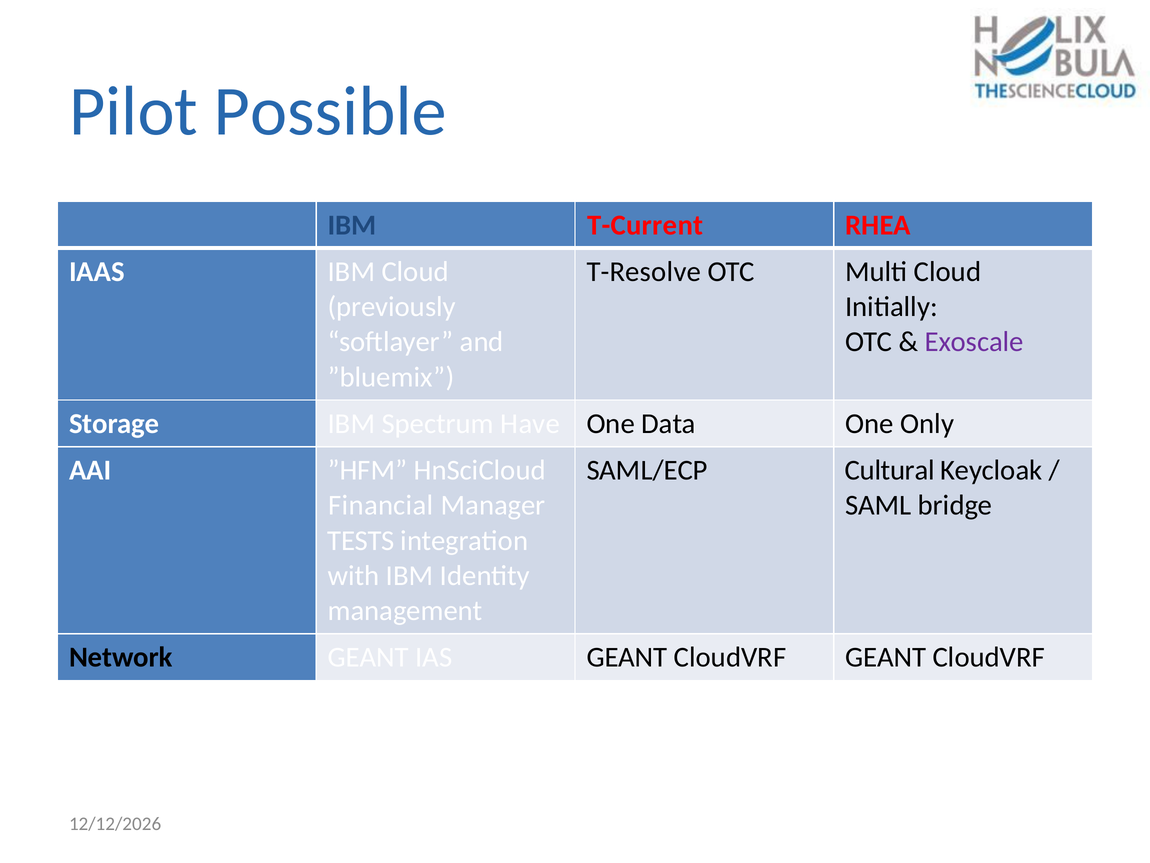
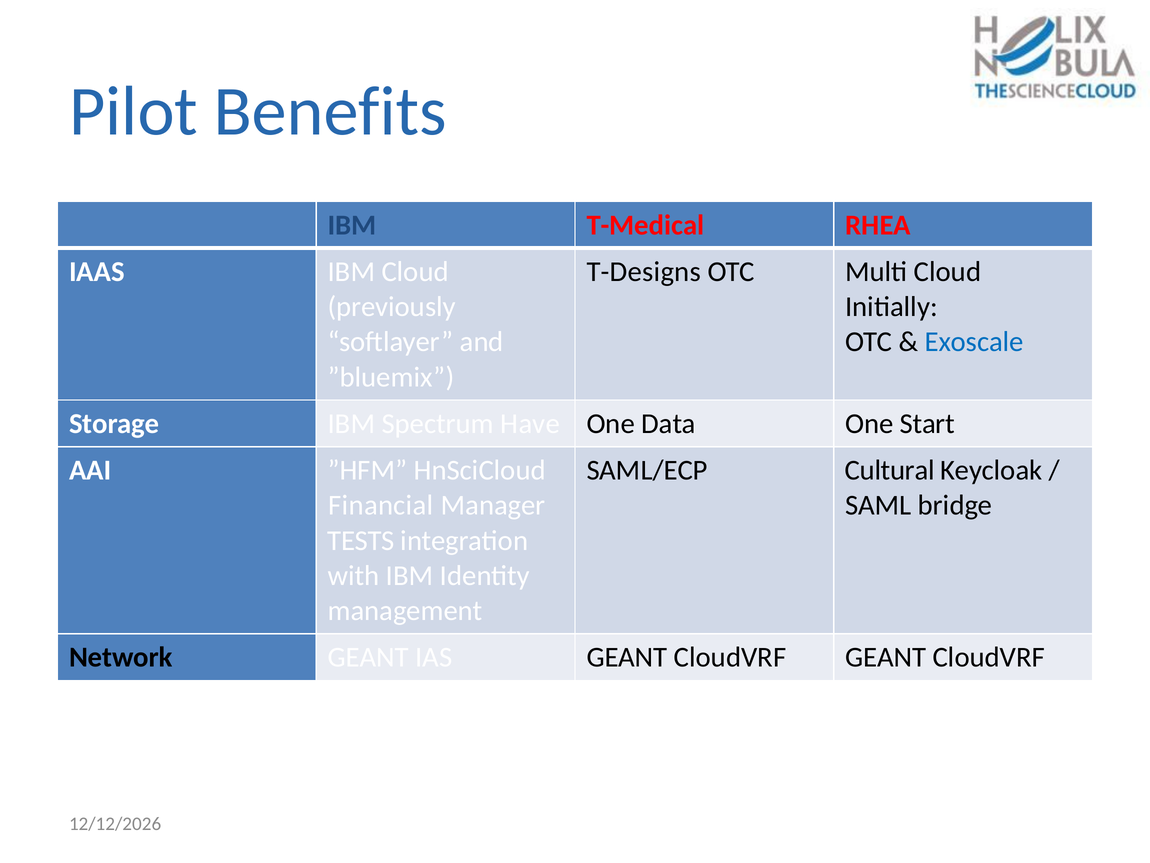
Possible: Possible -> Benefits (330, 111)
T-Current: T-Current -> T-Medical (645, 225)
T-Resolve: T-Resolve -> T-Designs (644, 272)
Exoscale colour: purple -> blue (974, 342)
Only: Only -> Start (927, 423)
